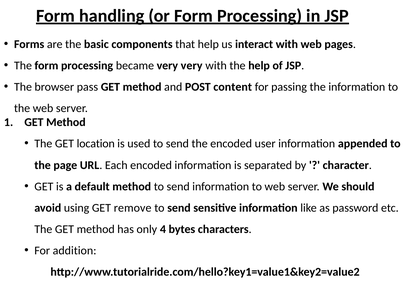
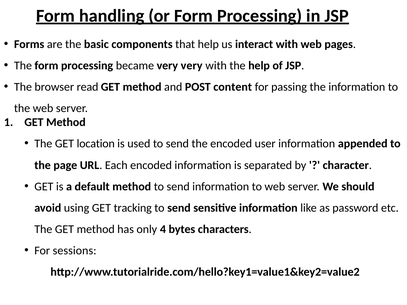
pass: pass -> read (88, 87)
remove: remove -> tracking (133, 208)
addition: addition -> sessions (75, 251)
